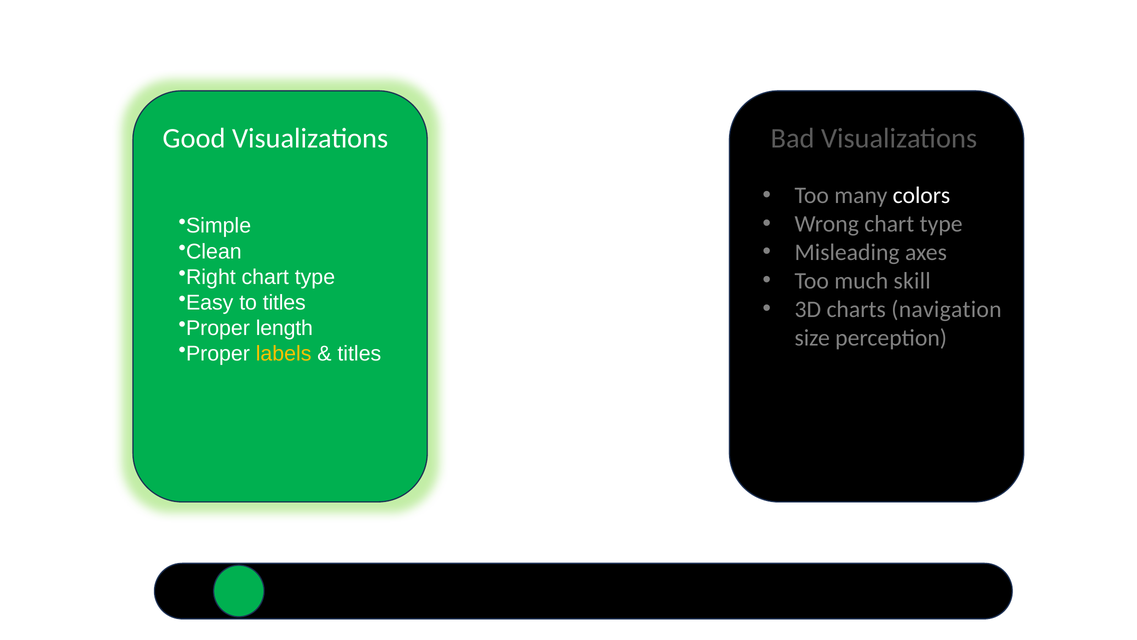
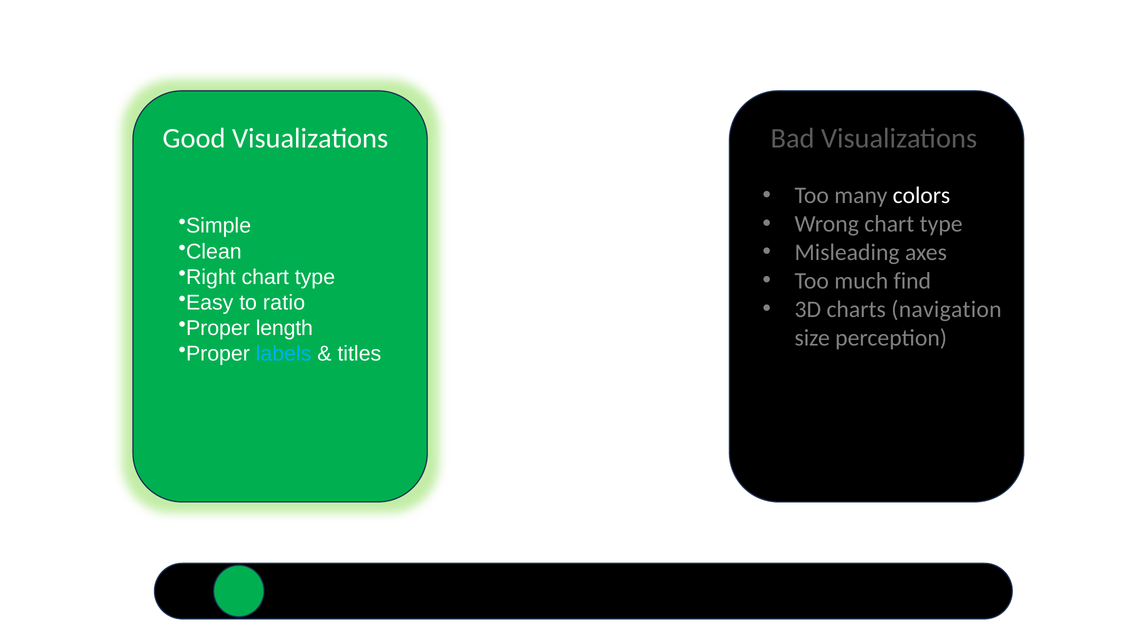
skill: skill -> find (912, 281)
to titles: titles -> ratio (284, 302)
labels colour: yellow -> light blue (284, 354)
